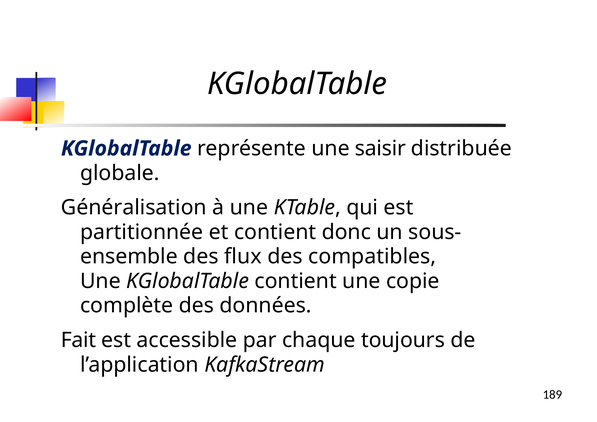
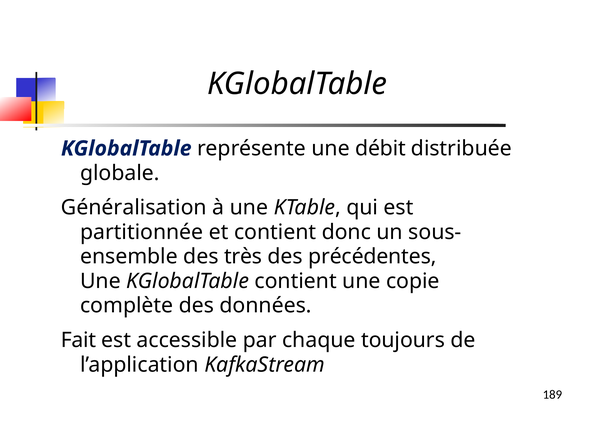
saisir: saisir -> débit (380, 149)
flux: flux -> très (243, 257)
compatibles: compatibles -> précédentes (372, 257)
